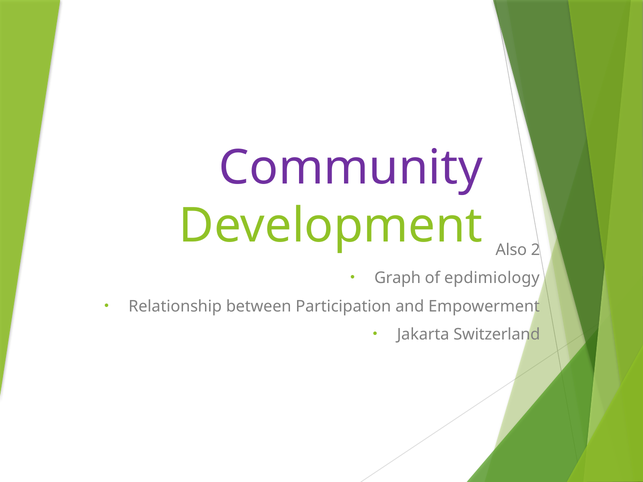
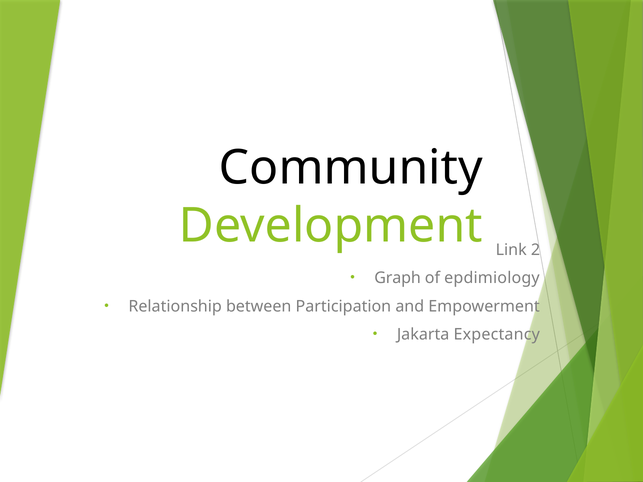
Community colour: purple -> black (351, 168)
Also: Also -> Link (511, 250)
Switzerland: Switzerland -> Expectancy (497, 335)
